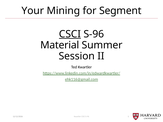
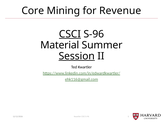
Your: Your -> Core (33, 11)
Segment: Segment -> Revenue (120, 11)
Session underline: none -> present (77, 56)
